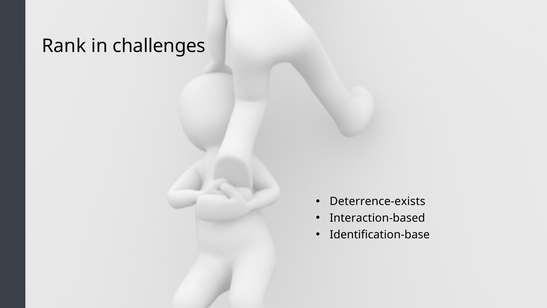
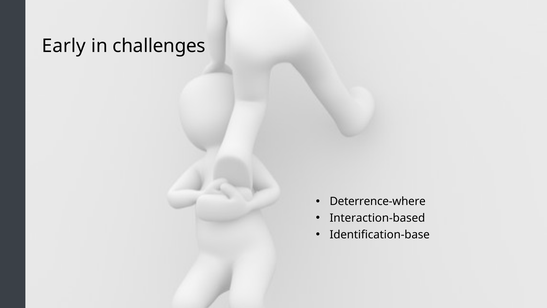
Rank: Rank -> Early (64, 46)
Deterrence-exists: Deterrence-exists -> Deterrence-where (378, 201)
